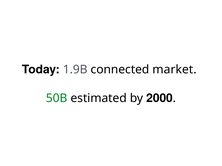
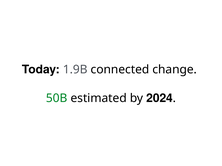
market: market -> change (175, 70)
2000: 2000 -> 2024 (160, 98)
